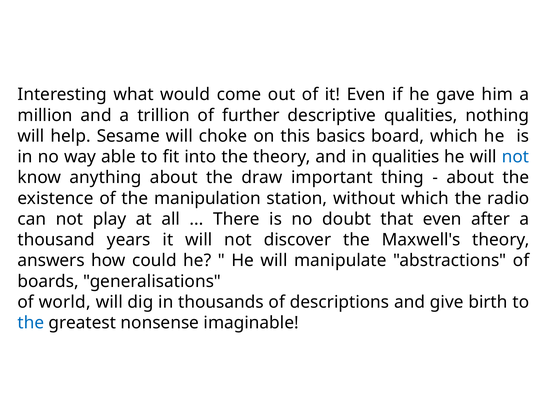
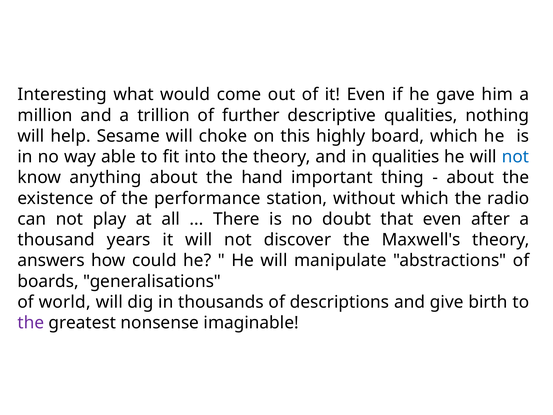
basics: basics -> highly (341, 136)
draw: draw -> hand (262, 177)
manipulation: manipulation -> performance (207, 198)
the colour: blue -> purple (31, 323)
